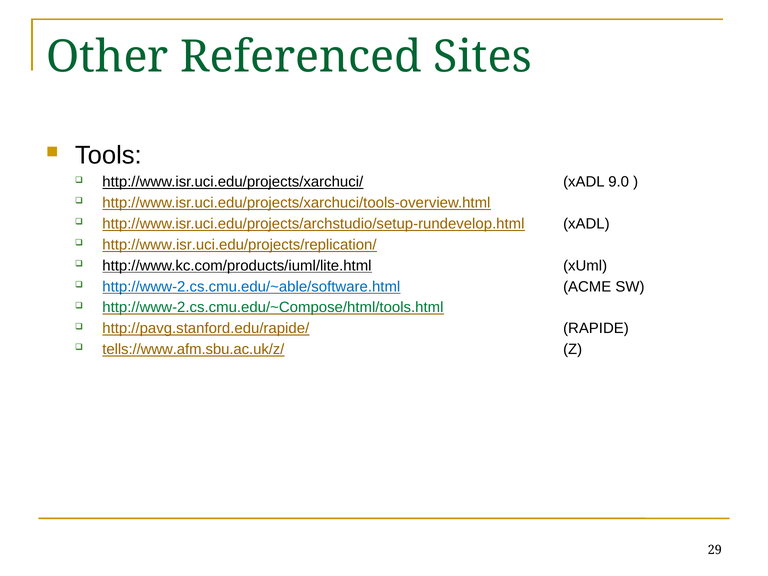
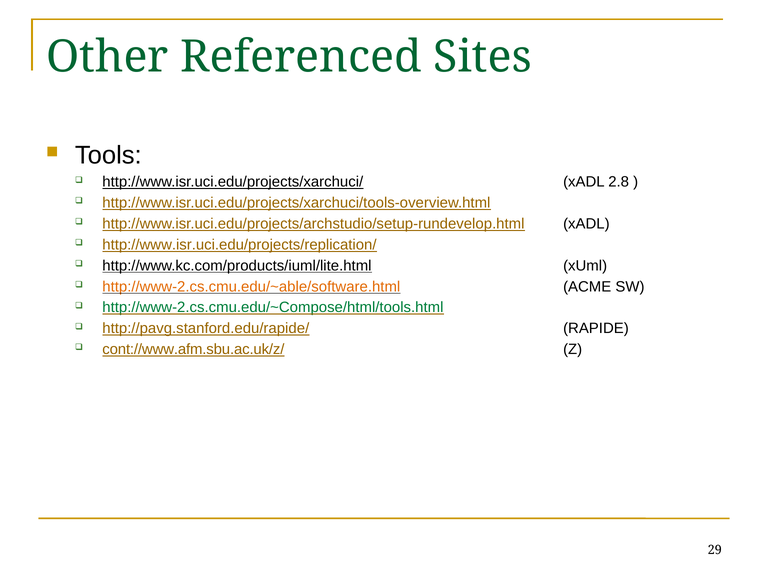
9.0: 9.0 -> 2.8 (619, 182)
http://www-2.cs.cmu.edu/~able/software.html colour: blue -> orange (251, 287)
tells://www.afm.sbu.ac.uk/z/: tells://www.afm.sbu.ac.uk/z/ -> cont://www.afm.sbu.ac.uk/z/ (193, 349)
